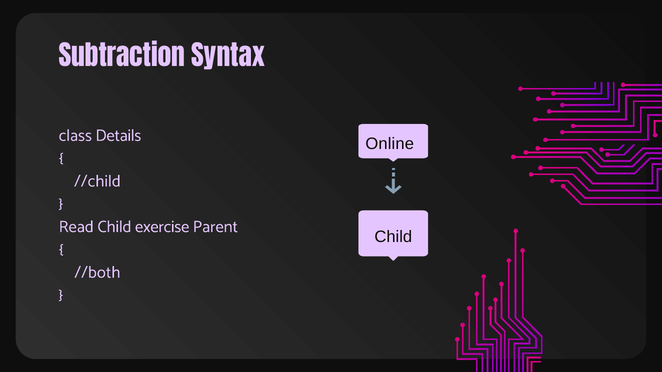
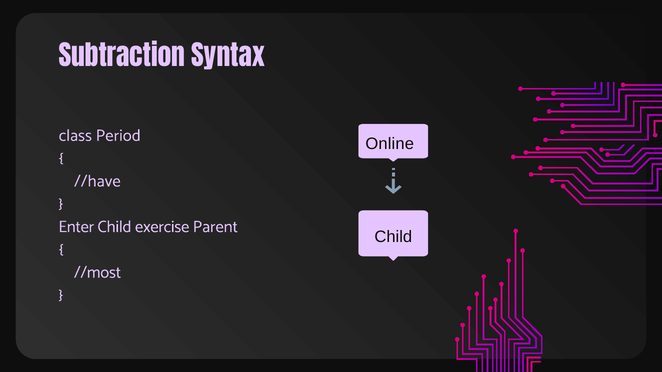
Details: Details -> Period (118, 136)
//child: //child -> //have (97, 181)
Read: Read -> Enter (76, 227)
//both: //both -> //most (98, 273)
